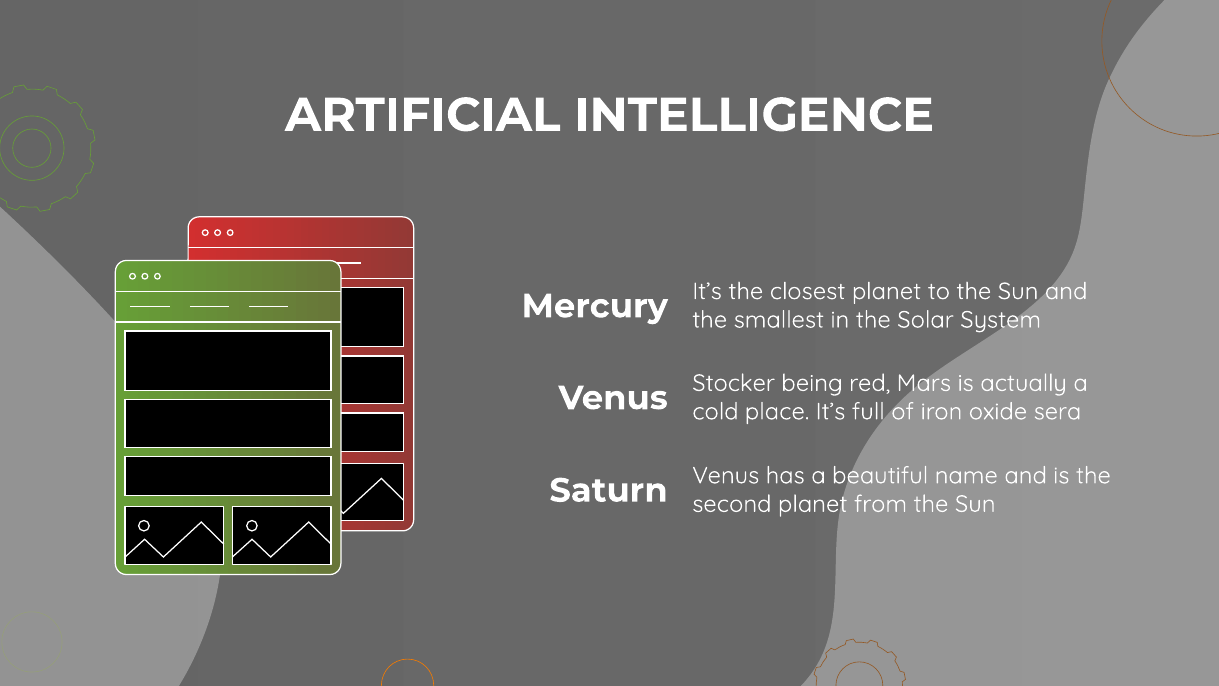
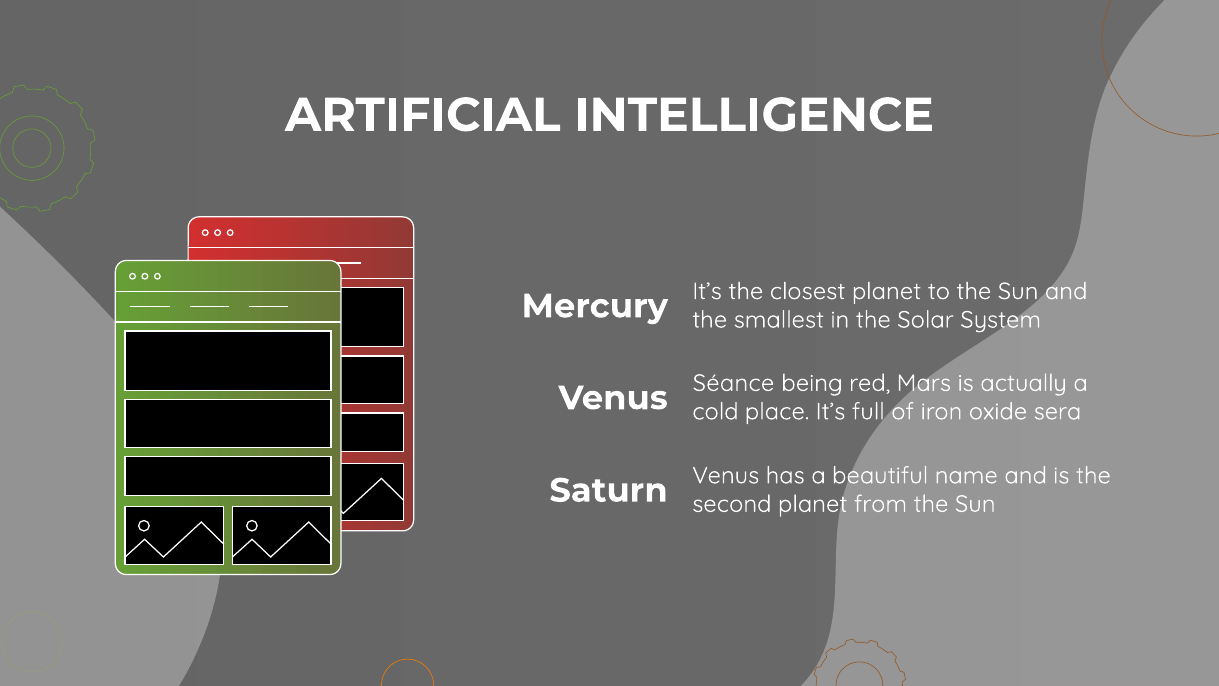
Stocker: Stocker -> Séance (733, 383)
